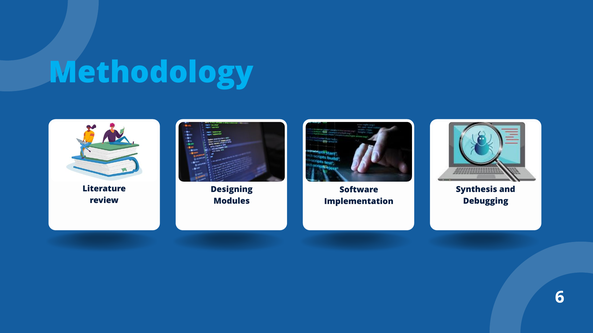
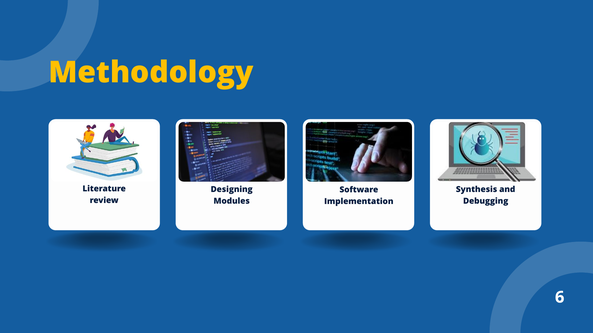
Methodology colour: light blue -> yellow (151, 73)
